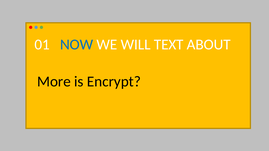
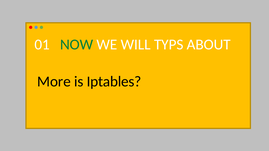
NOW colour: blue -> green (77, 45)
TEXT: TEXT -> TYPS (169, 45)
Encrypt: Encrypt -> Iptables (114, 82)
